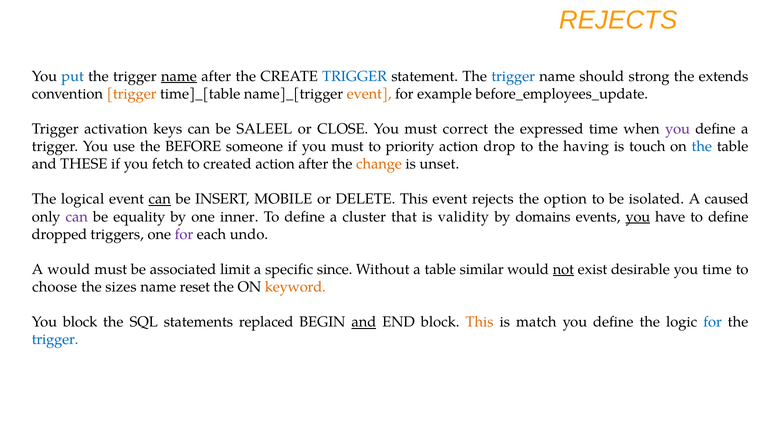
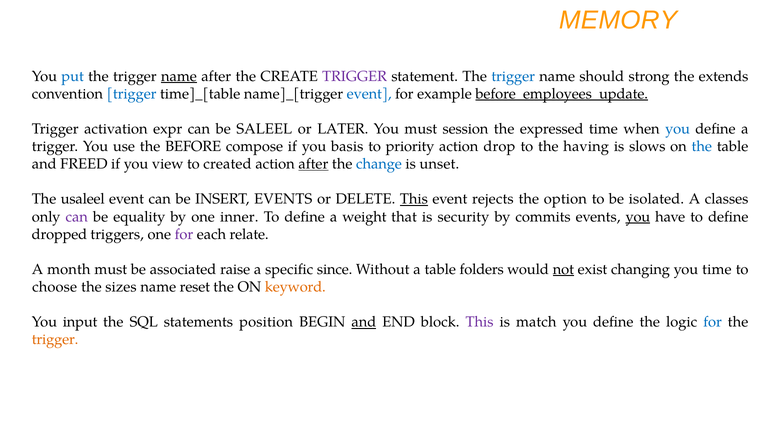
REJECTS: REJECTS -> MEMORY (618, 20)
TRIGGER colour: blue -> purple (355, 76)
trigger colour: orange -> blue (132, 94)
event colour: orange -> blue (369, 94)
before_employees_update underline: none -> present (562, 94)
keys: keys -> expr (168, 129)
CLOSE: CLOSE -> LATER (343, 129)
correct: correct -> session (465, 129)
you colour: purple -> blue (678, 129)
someone: someone -> compose (254, 147)
if you must: must -> basis (347, 147)
touch: touch -> slows (647, 147)
THESE: THESE -> FREED (84, 164)
fetch: fetch -> view (168, 164)
after underline: none -> present (313, 164)
change colour: orange -> blue (379, 164)
logical: logical -> usaleel (83, 199)
can underline: present -> none (160, 199)
INSERT MOBILE: MOBILE -> EVENTS (283, 199)
This underline: none -> present (414, 199)
caused: caused -> classes (727, 199)
cluster: cluster -> weight (364, 217)
validity: validity -> security (463, 217)
domains: domains -> commits (543, 217)
undo: undo -> relate (249, 234)
A would: would -> month (69, 270)
limit: limit -> raise (235, 270)
similar: similar -> folders (482, 270)
desirable: desirable -> changing (640, 270)
You block: block -> input (80, 322)
replaced: replaced -> position (266, 322)
This colour: orange -> purple (480, 322)
trigger colour: blue -> orange (55, 340)
